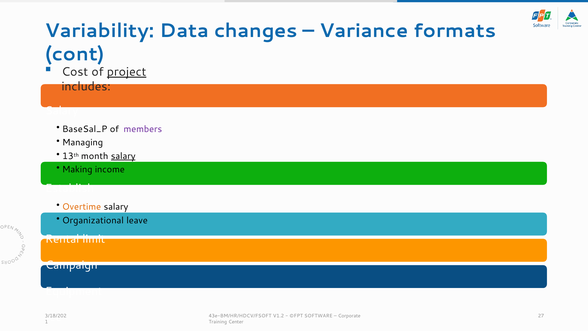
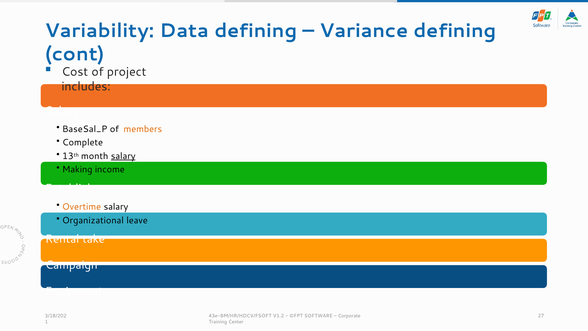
Data changes: changes -> defining (256, 31)
Variance formats: formats -> defining (455, 31)
project underline: present -> none (127, 72)
members colour: purple -> orange (143, 129)
Managing: Managing -> Complete (83, 142)
limit: limit -> take (94, 239)
